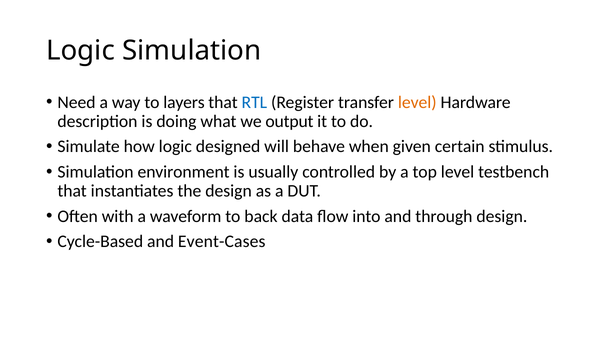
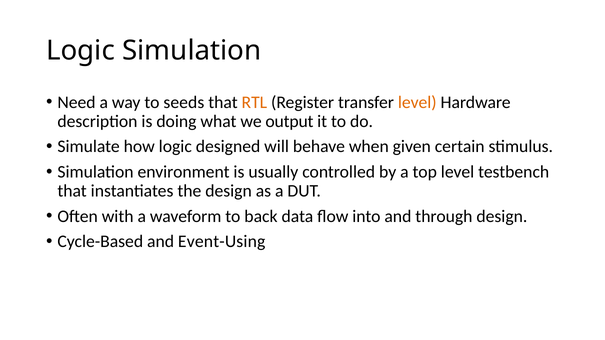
layers: layers -> seeds (184, 102)
RTL colour: blue -> orange (254, 102)
Event-Cases: Event-Cases -> Event-Using (222, 242)
